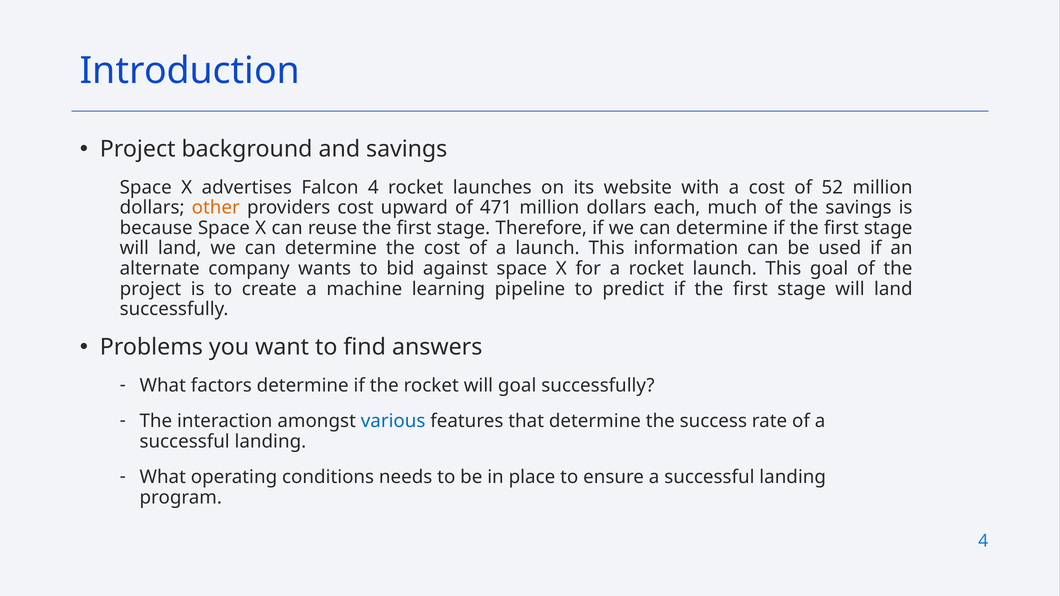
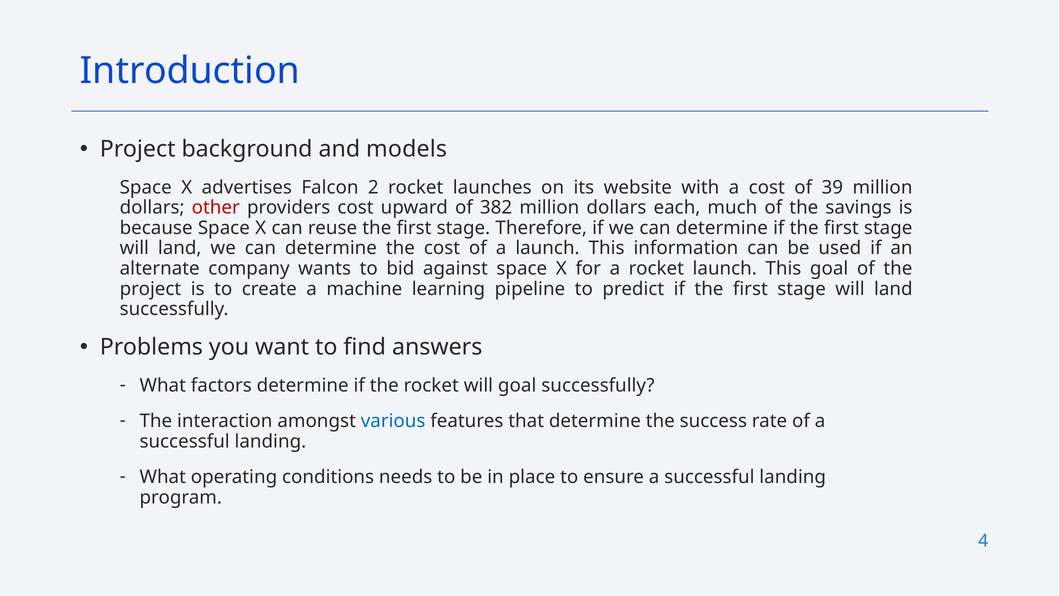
and savings: savings -> models (407, 149)
Falcon 4: 4 -> 2 (373, 188)
52: 52 -> 39 (832, 188)
other colour: orange -> red (216, 208)
471: 471 -> 382 (496, 208)
